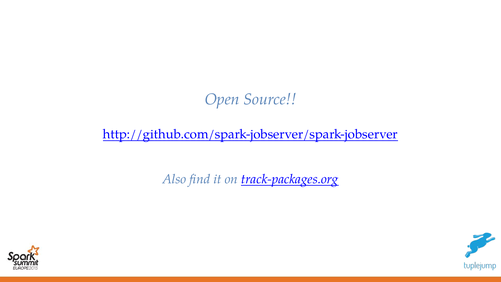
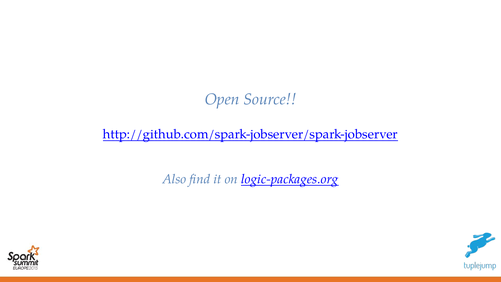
track-packages.org: track-packages.org -> logic-packages.org (290, 179)
